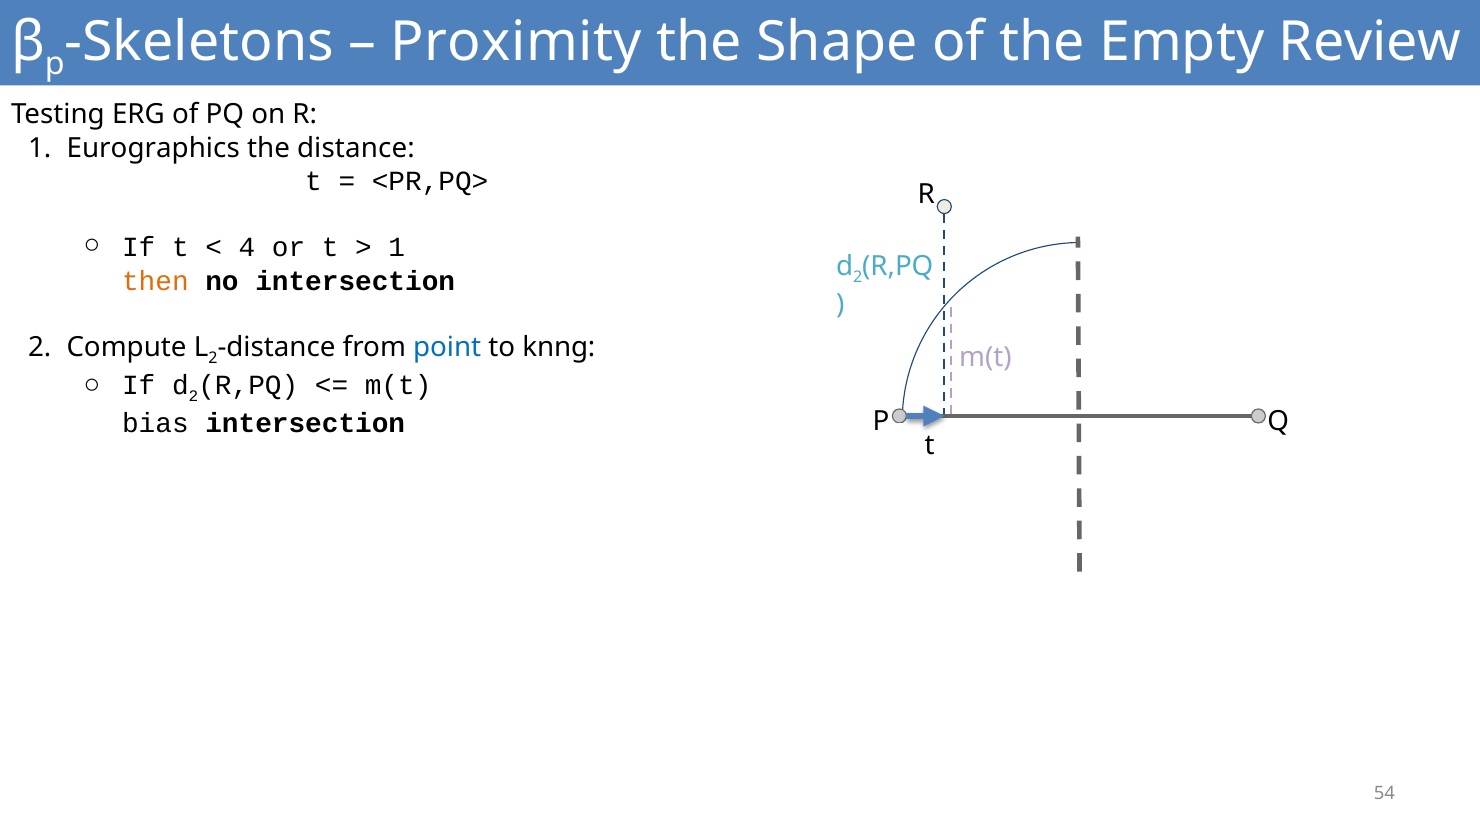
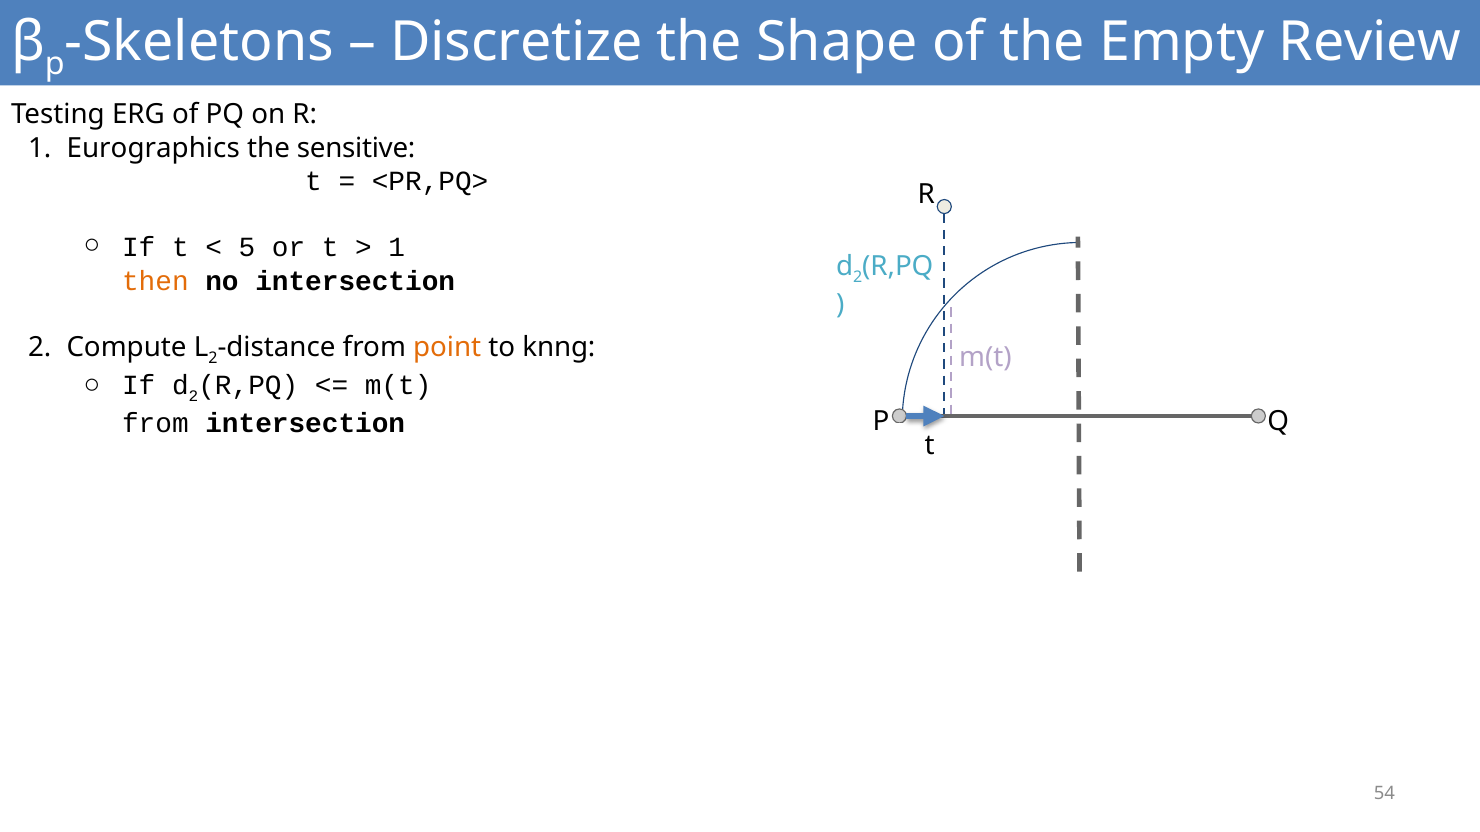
Proximity: Proximity -> Discretize (516, 42)
the distance: distance -> sensitive (356, 148)
4: 4 -> 5 (247, 248)
point colour: blue -> orange (447, 348)
bias: bias -> from (155, 423)
